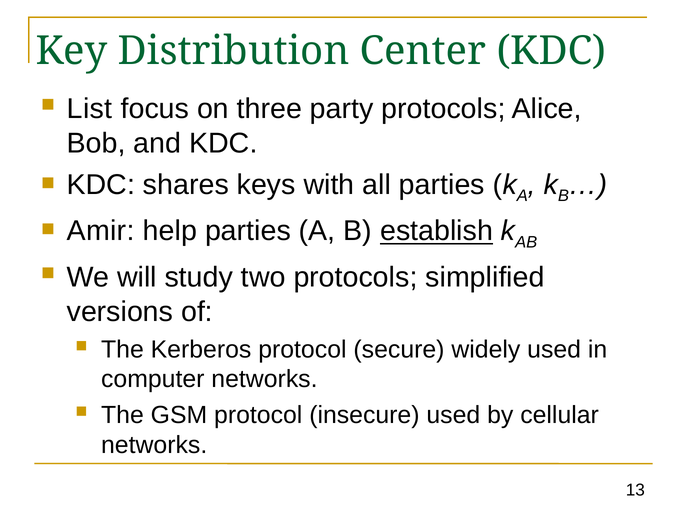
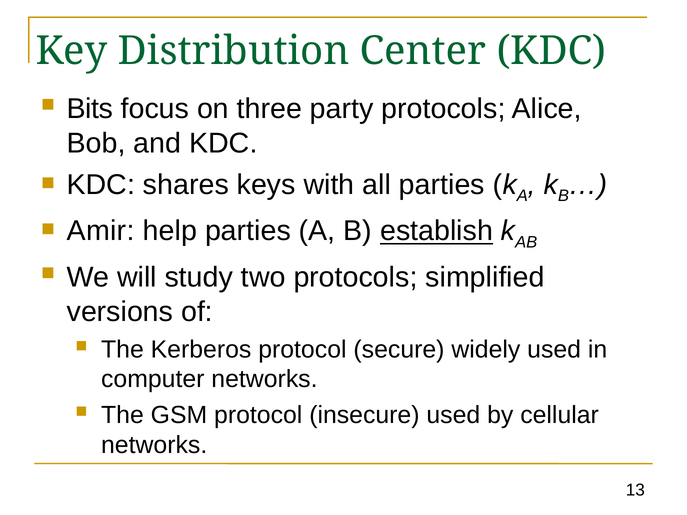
List: List -> Bits (90, 109)
